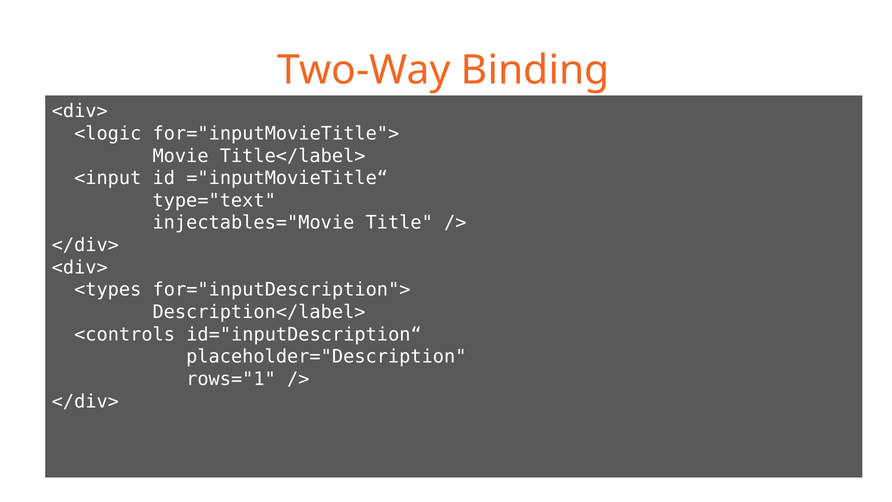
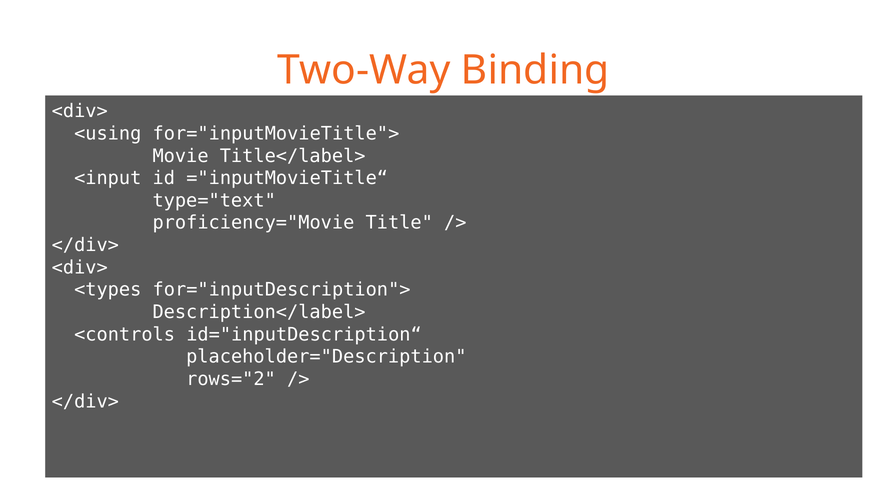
<logic: <logic -> <using (108, 134)
injectables="Movie: injectables="Movie -> proficiency="Movie (253, 223)
rows="1: rows="1 -> rows="2 (231, 379)
